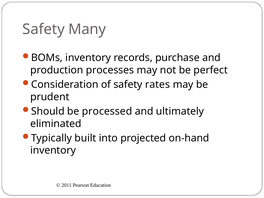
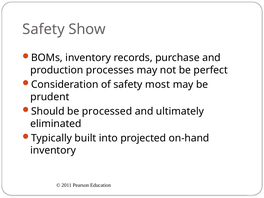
Many: Many -> Show (87, 29)
rates: rates -> most (158, 85)
